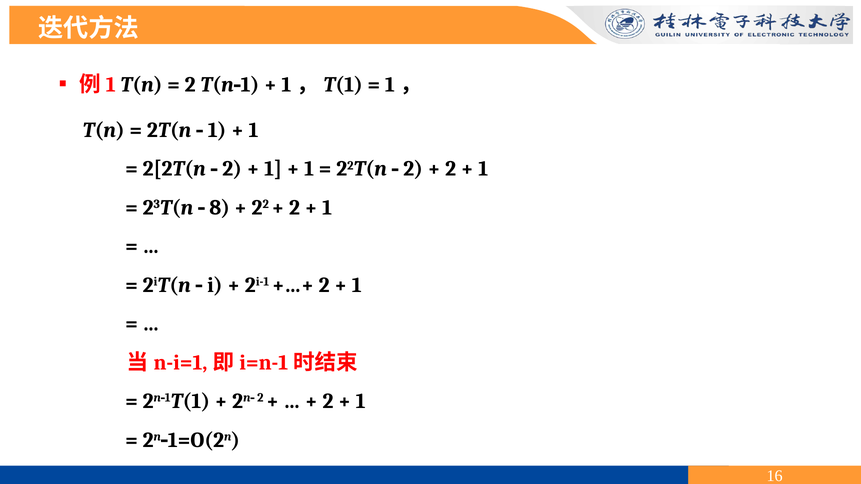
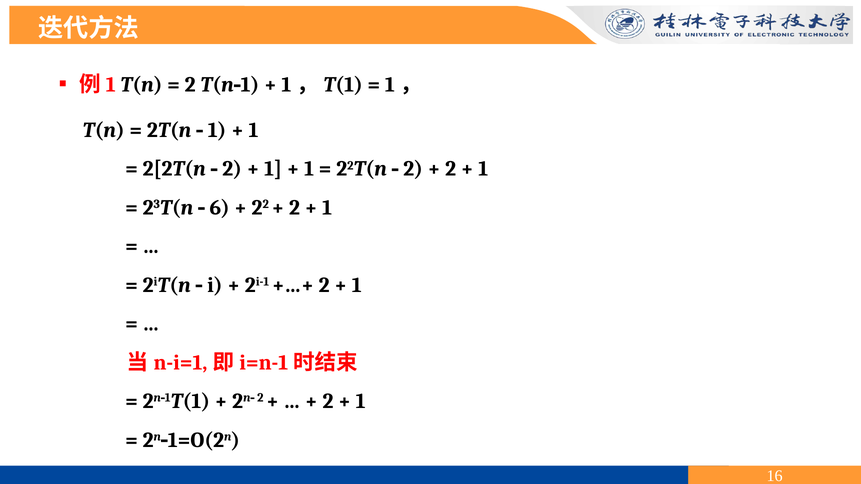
8: 8 -> 6 (220, 208)
